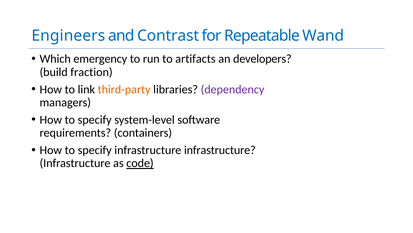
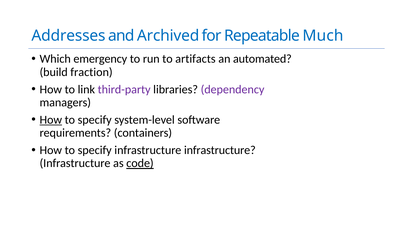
Engineers: Engineers -> Addresses (68, 35)
Contrast: Contrast -> Archived (168, 35)
Wand: Wand -> Much (323, 35)
developers: developers -> automated (262, 59)
third-party colour: orange -> purple (124, 89)
How underline: none -> present (51, 119)
